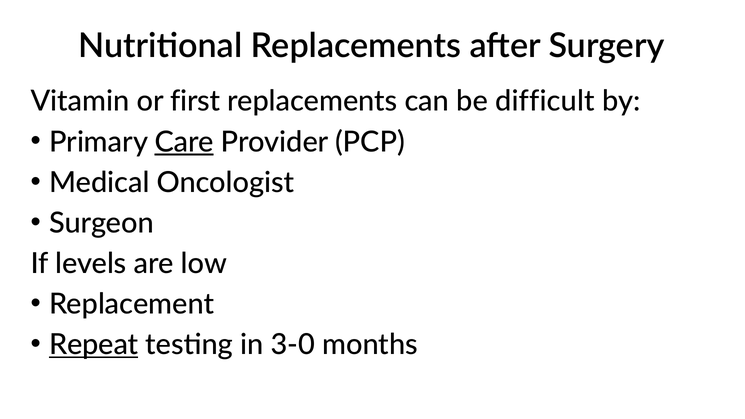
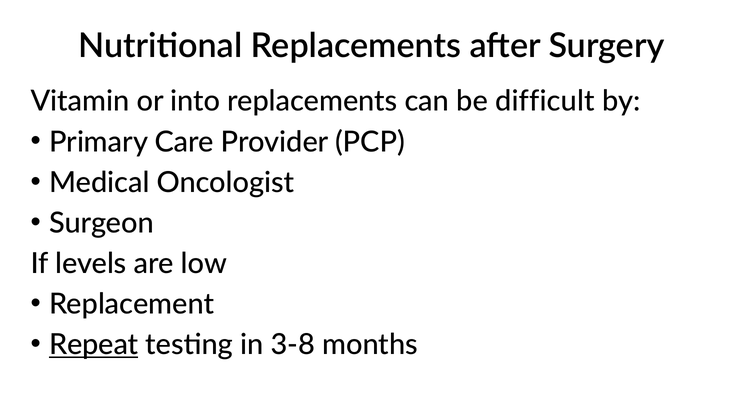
first: first -> into (195, 101)
Care underline: present -> none (184, 142)
3-0: 3-0 -> 3-8 (293, 345)
